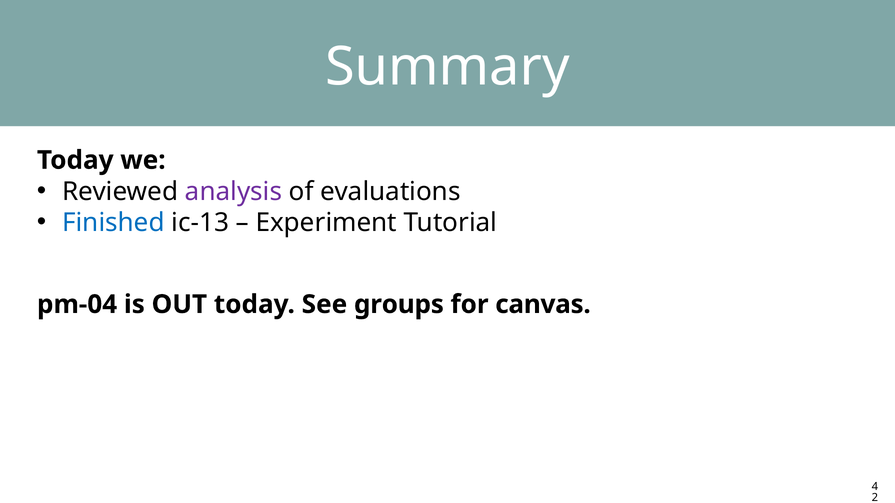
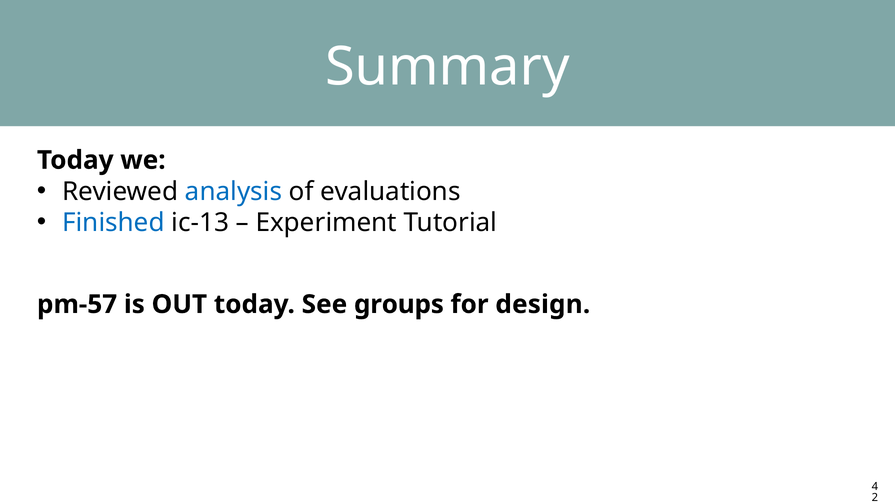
analysis colour: purple -> blue (234, 192)
pm-04: pm-04 -> pm-57 (77, 305)
canvas: canvas -> design (543, 305)
